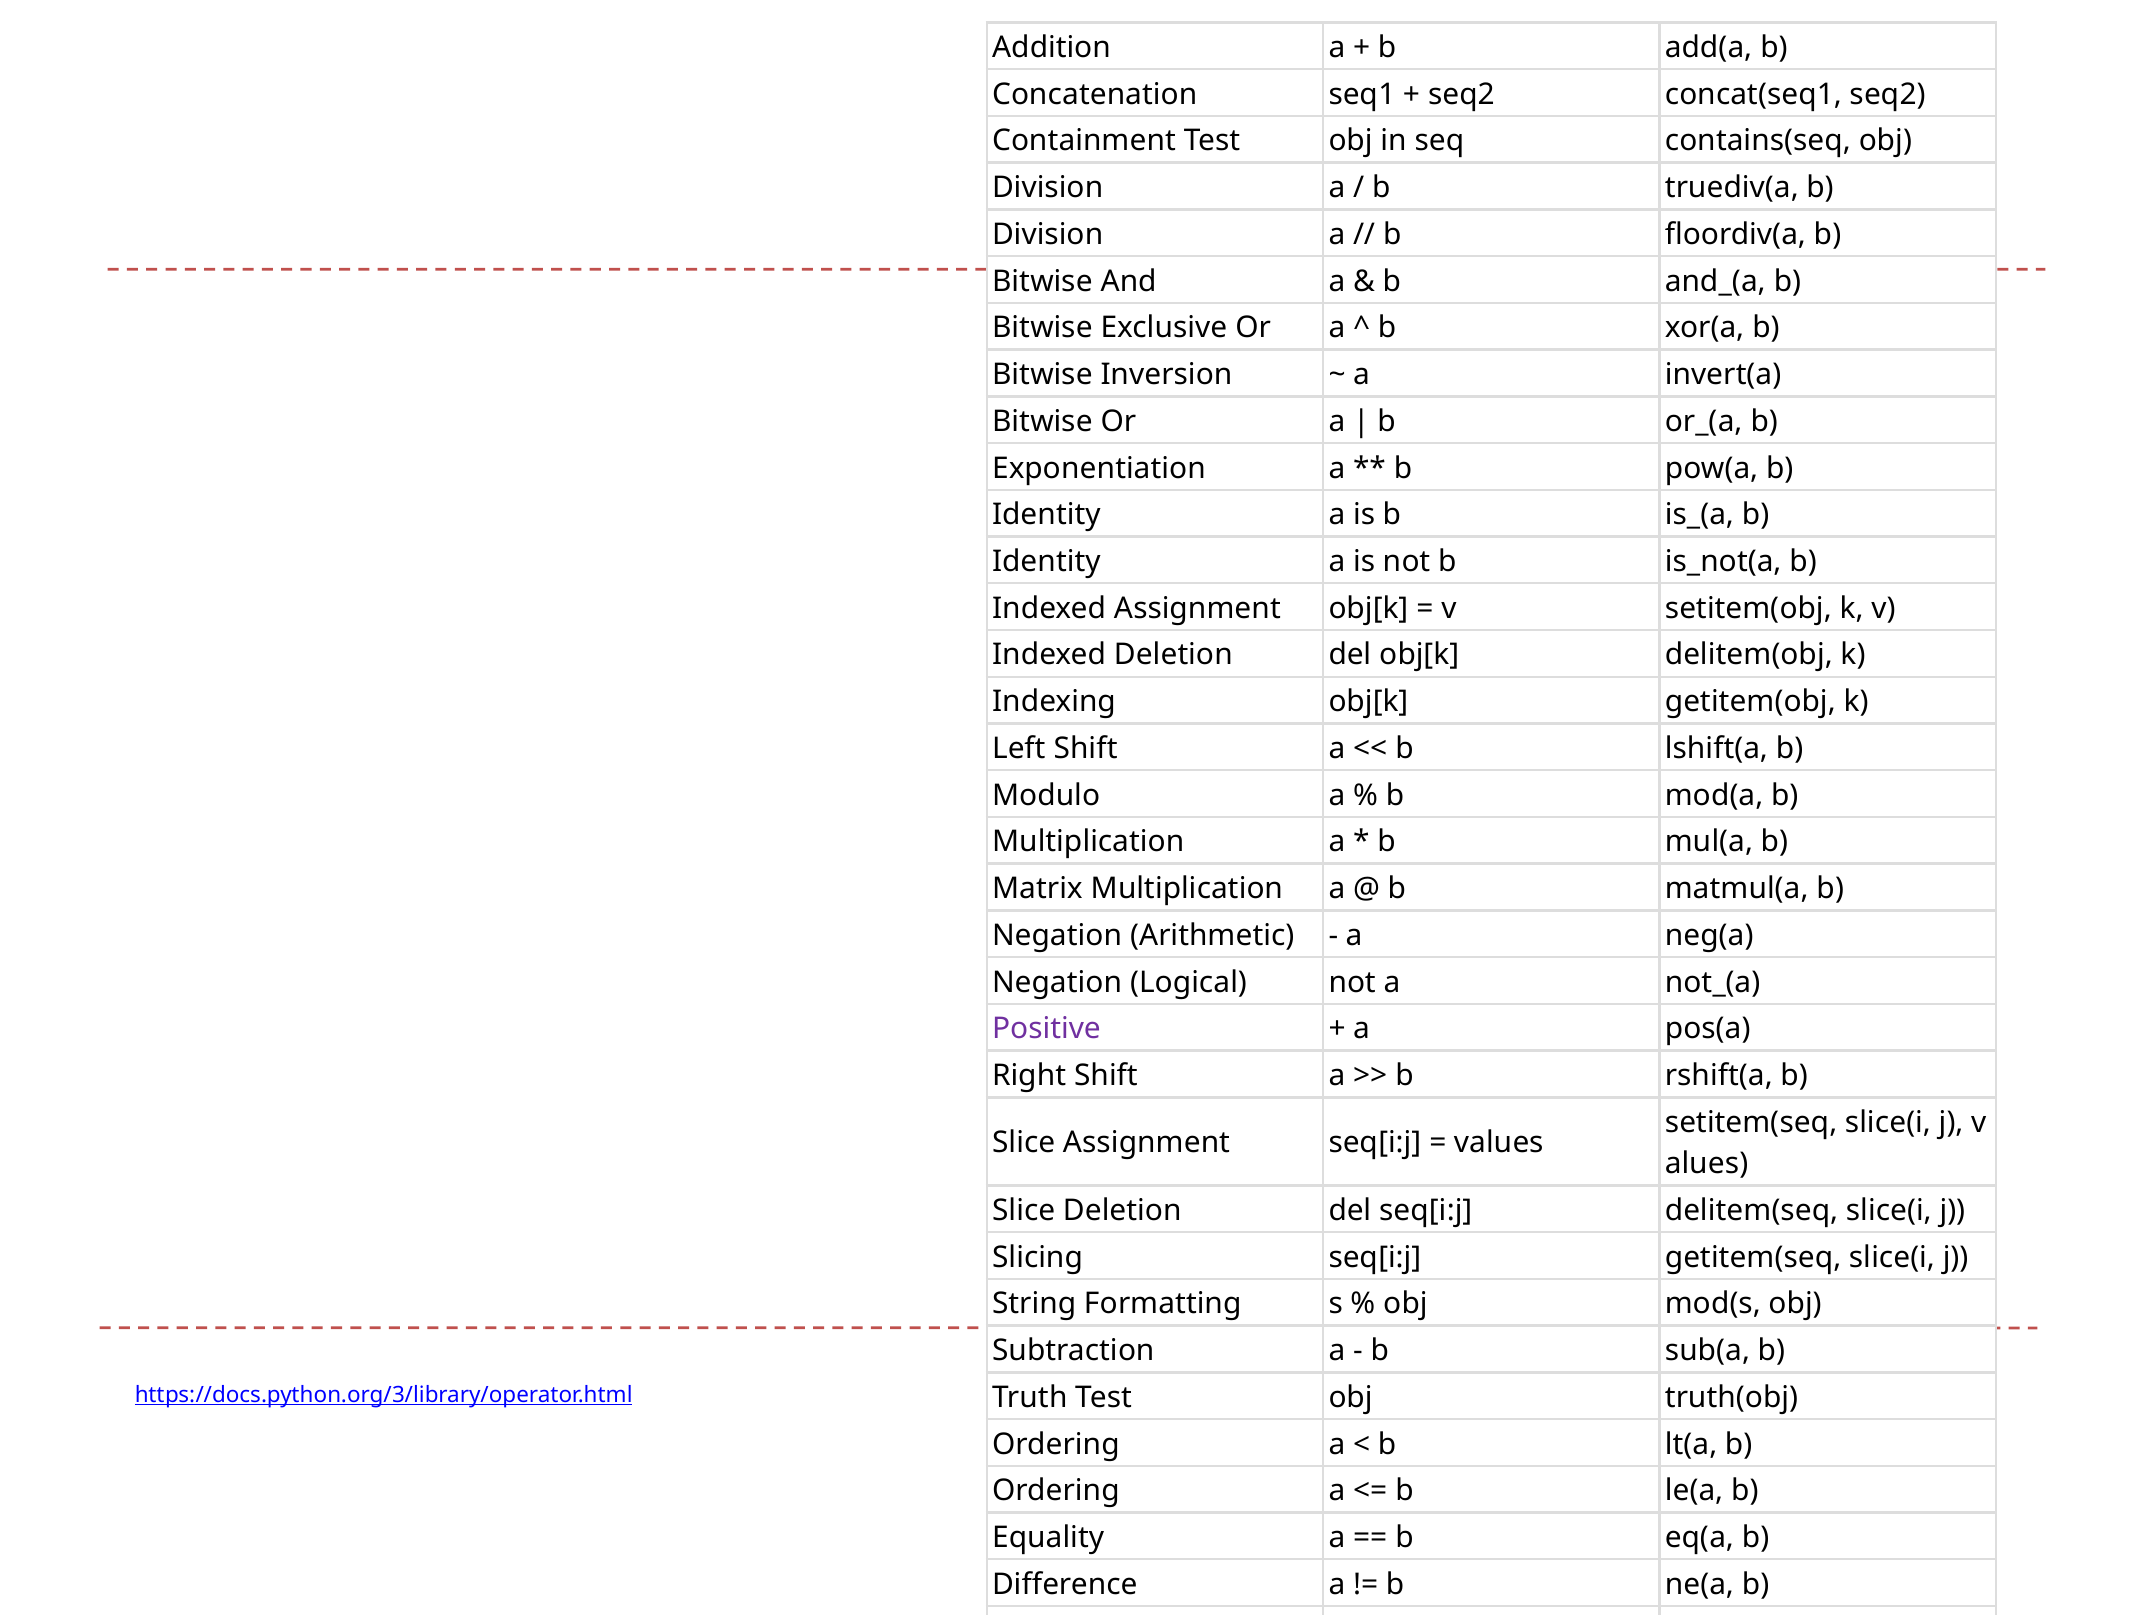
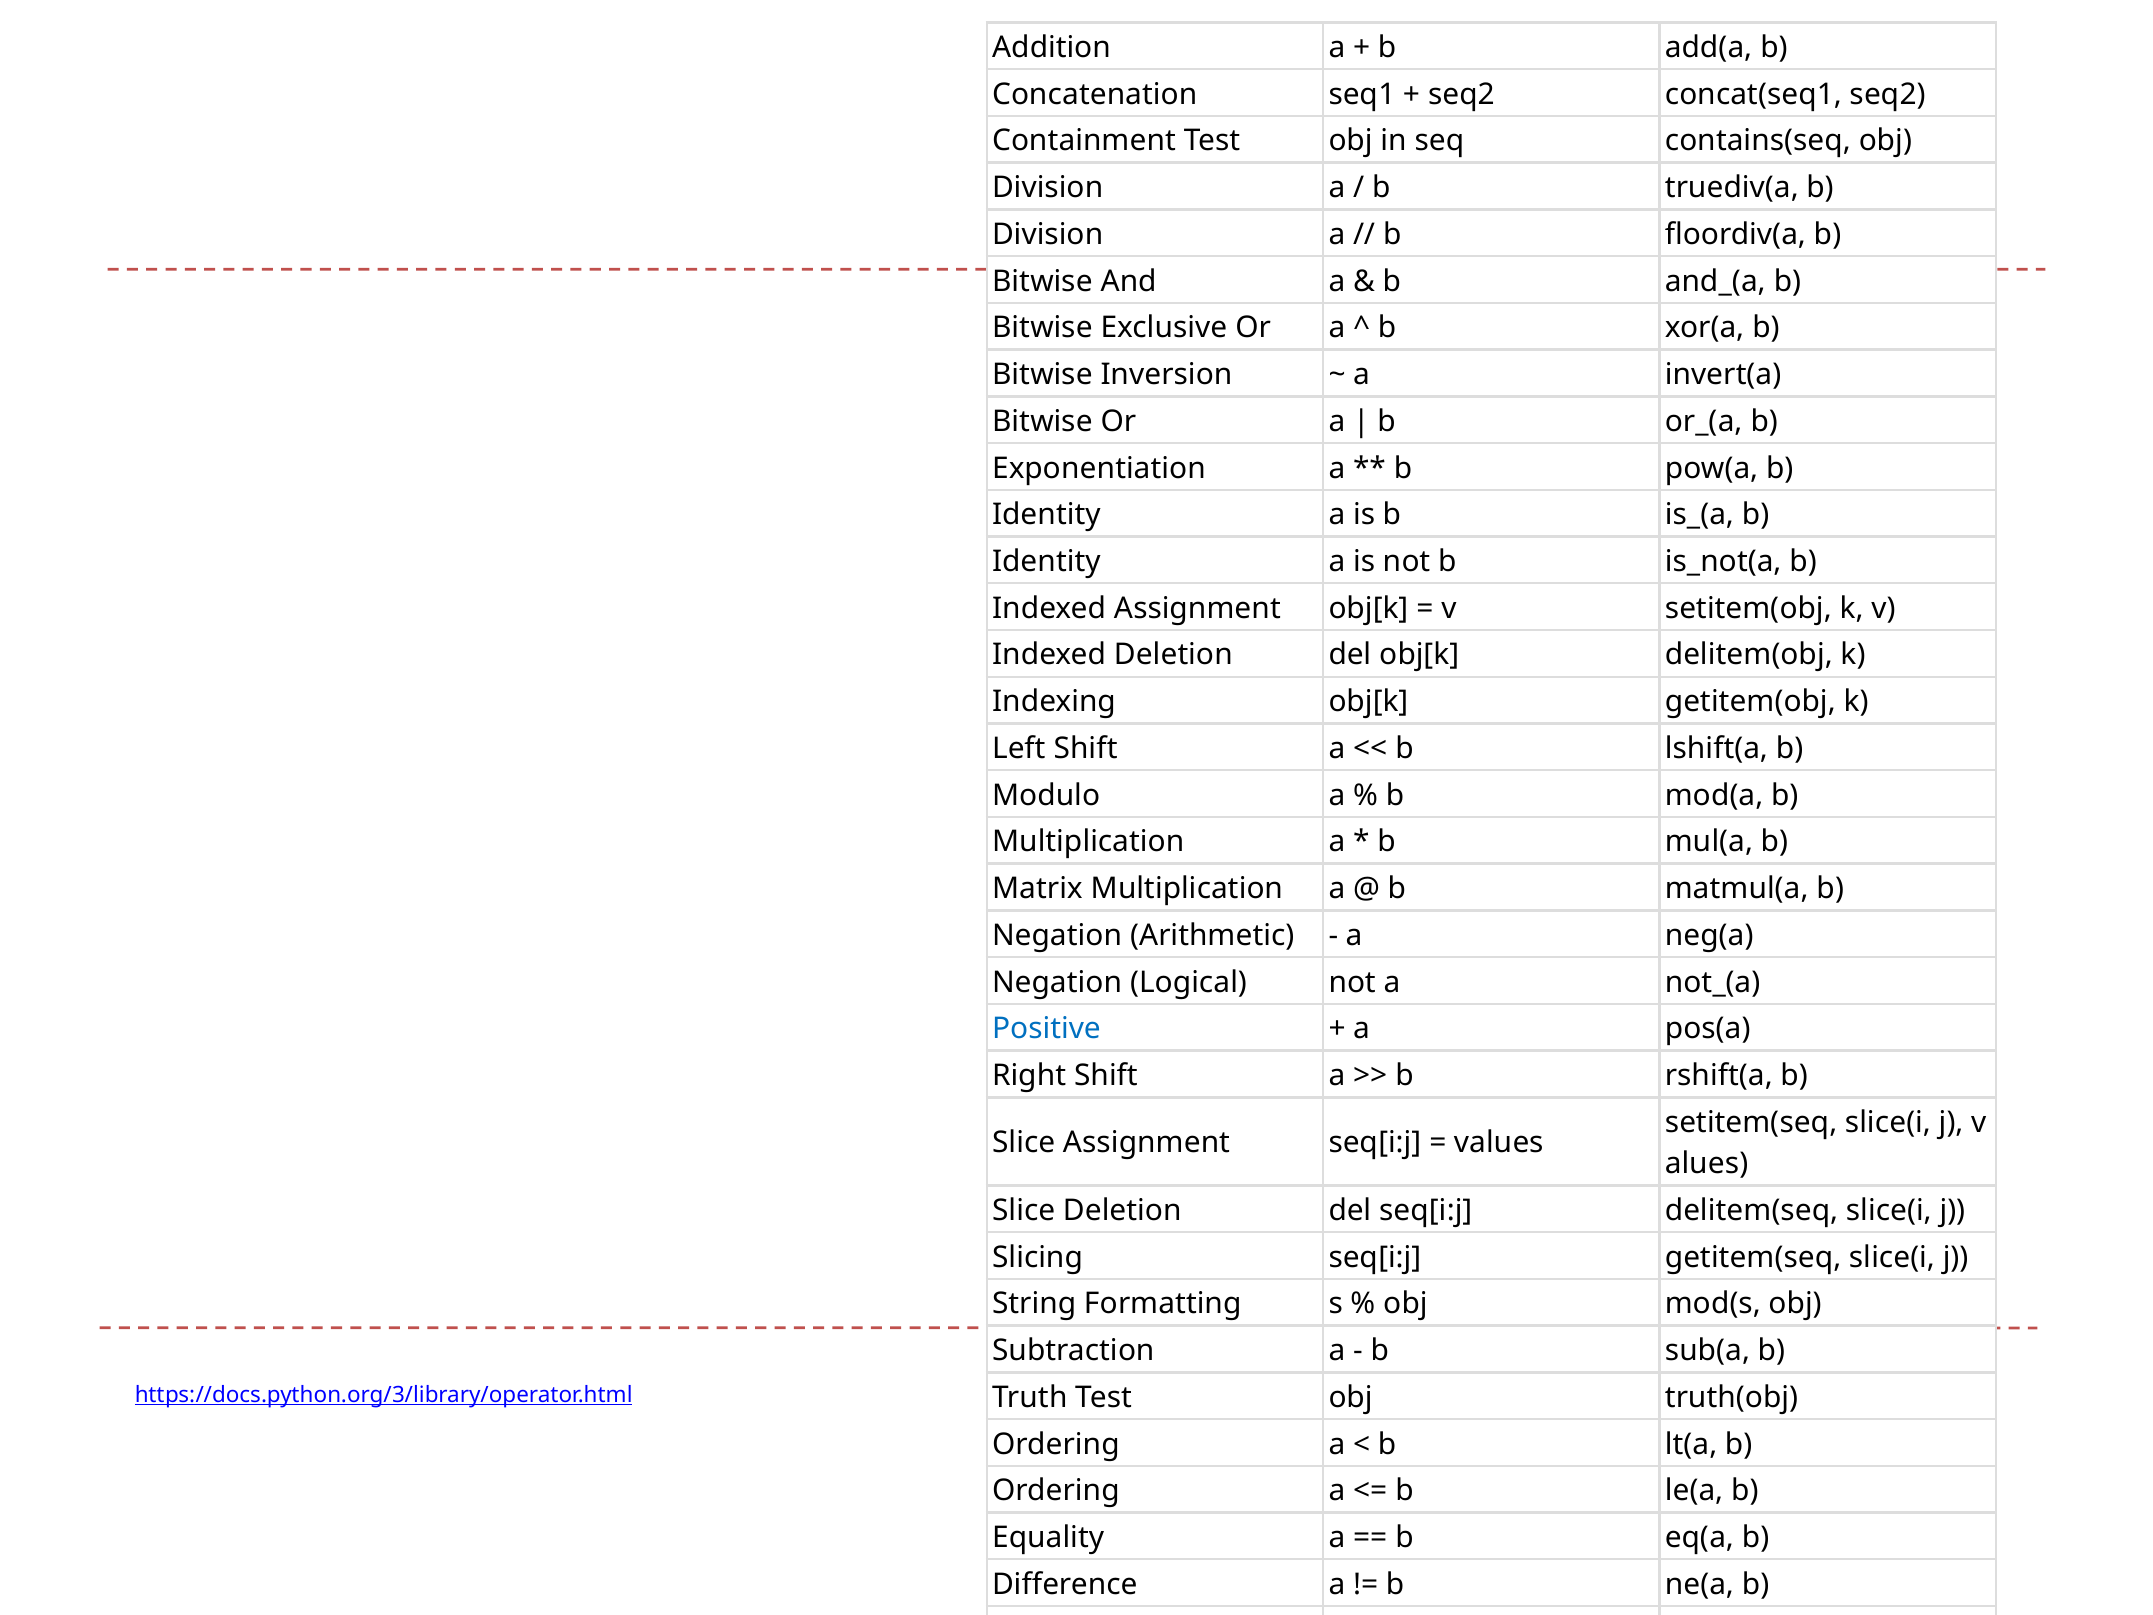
Positive colour: purple -> blue (1046, 1029)
